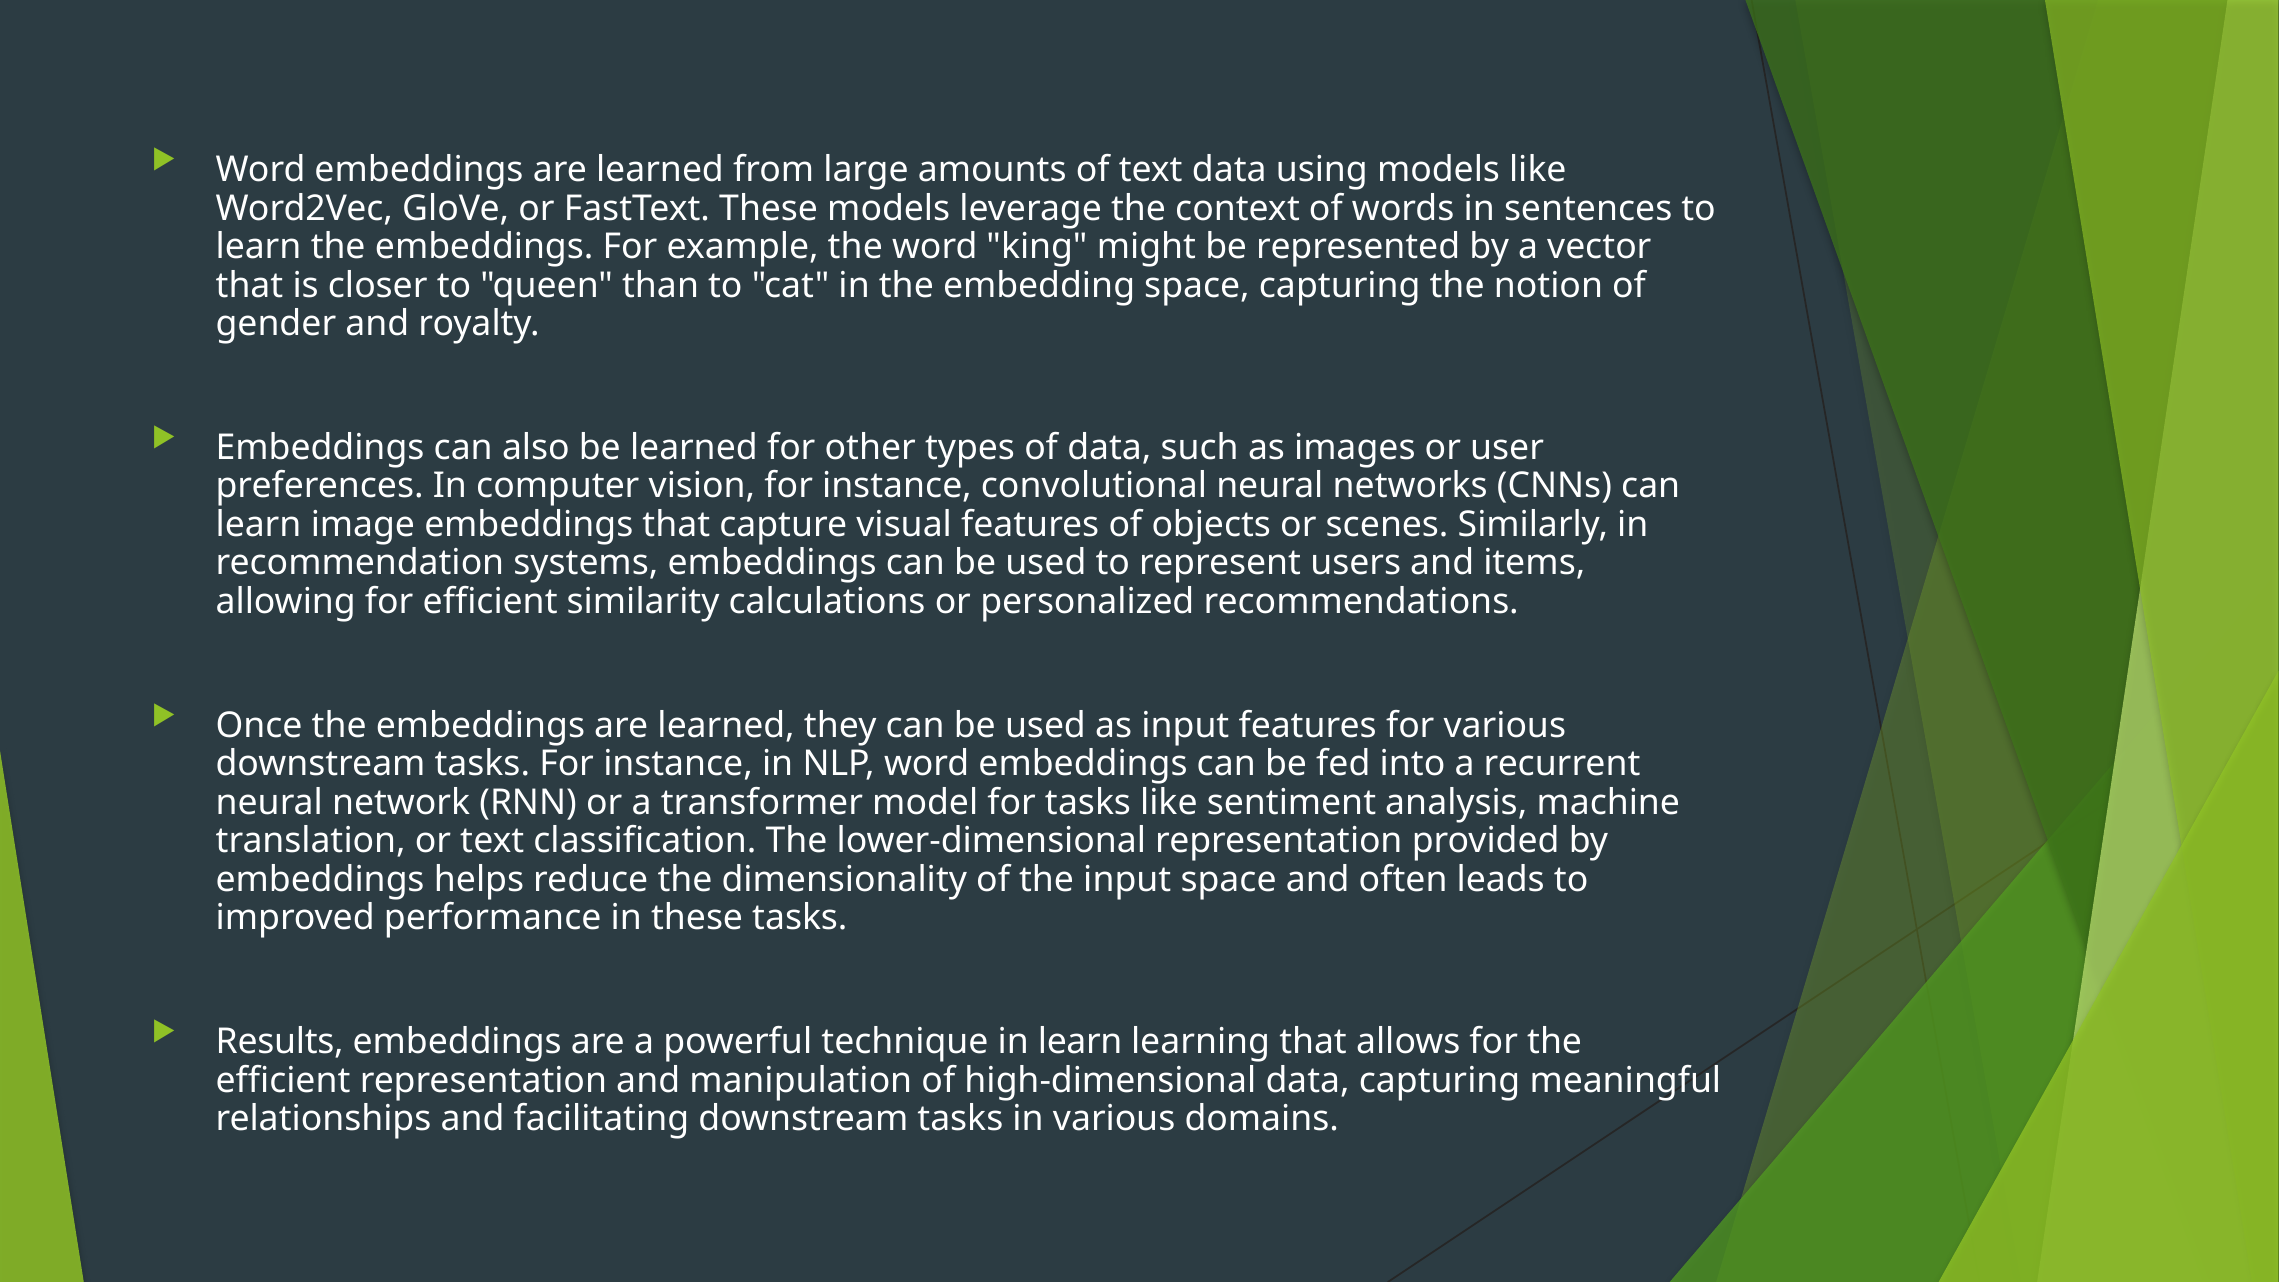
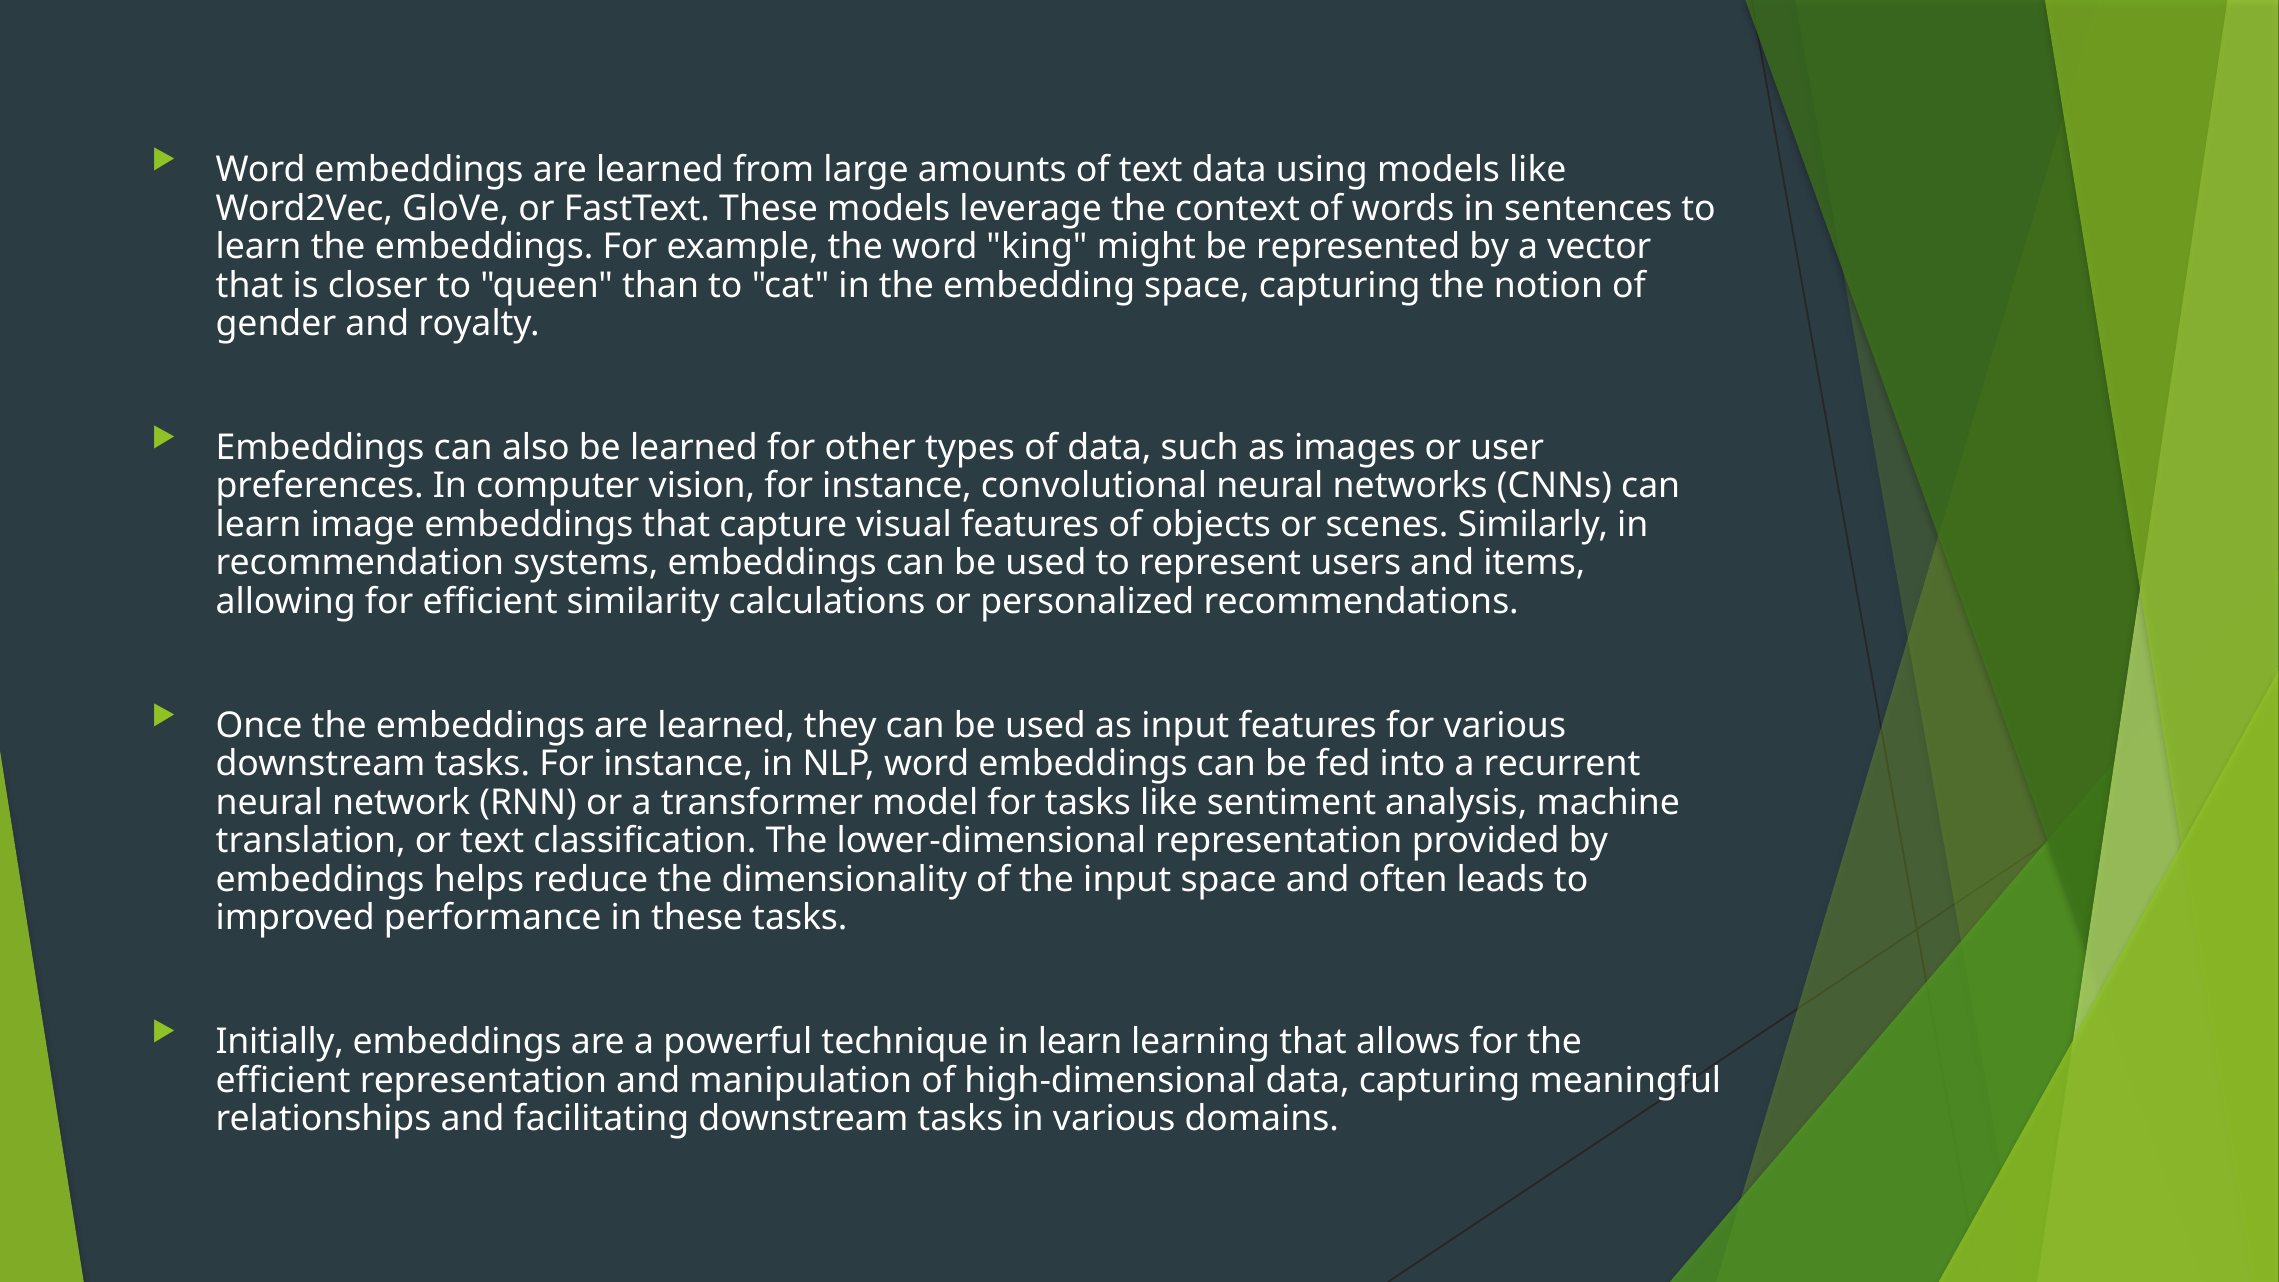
Results: Results -> Initially (280, 1042)
